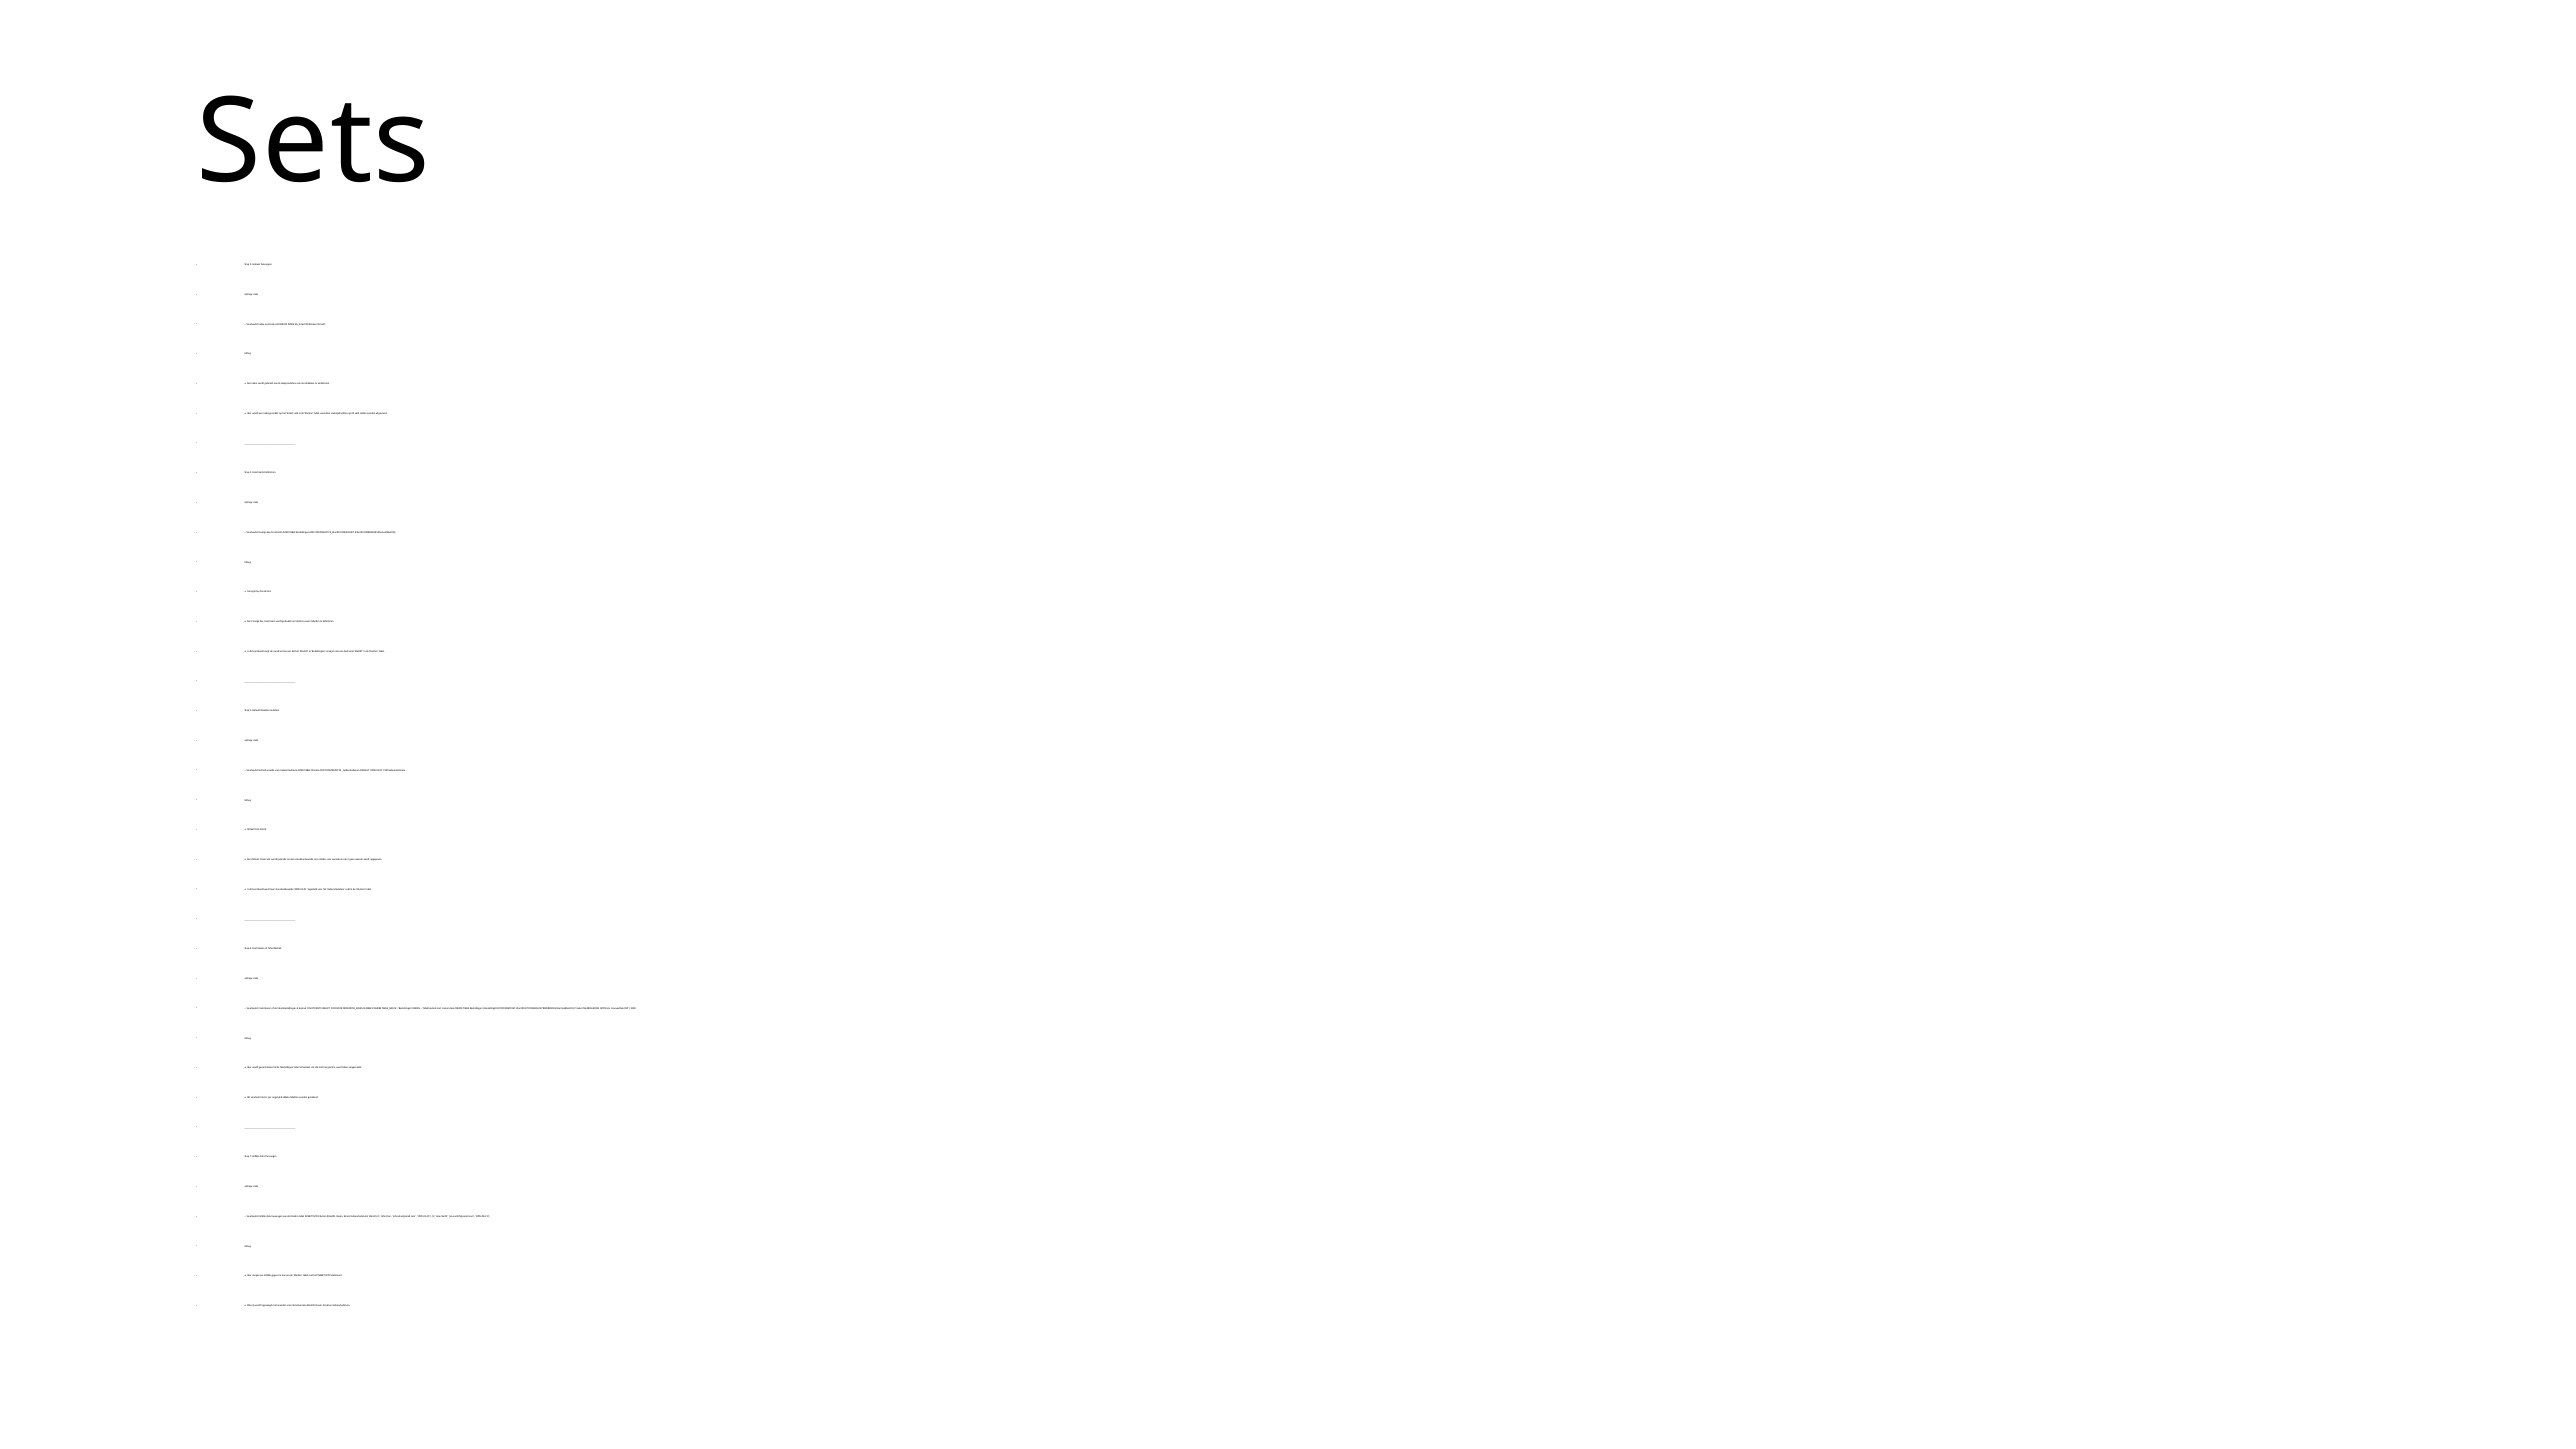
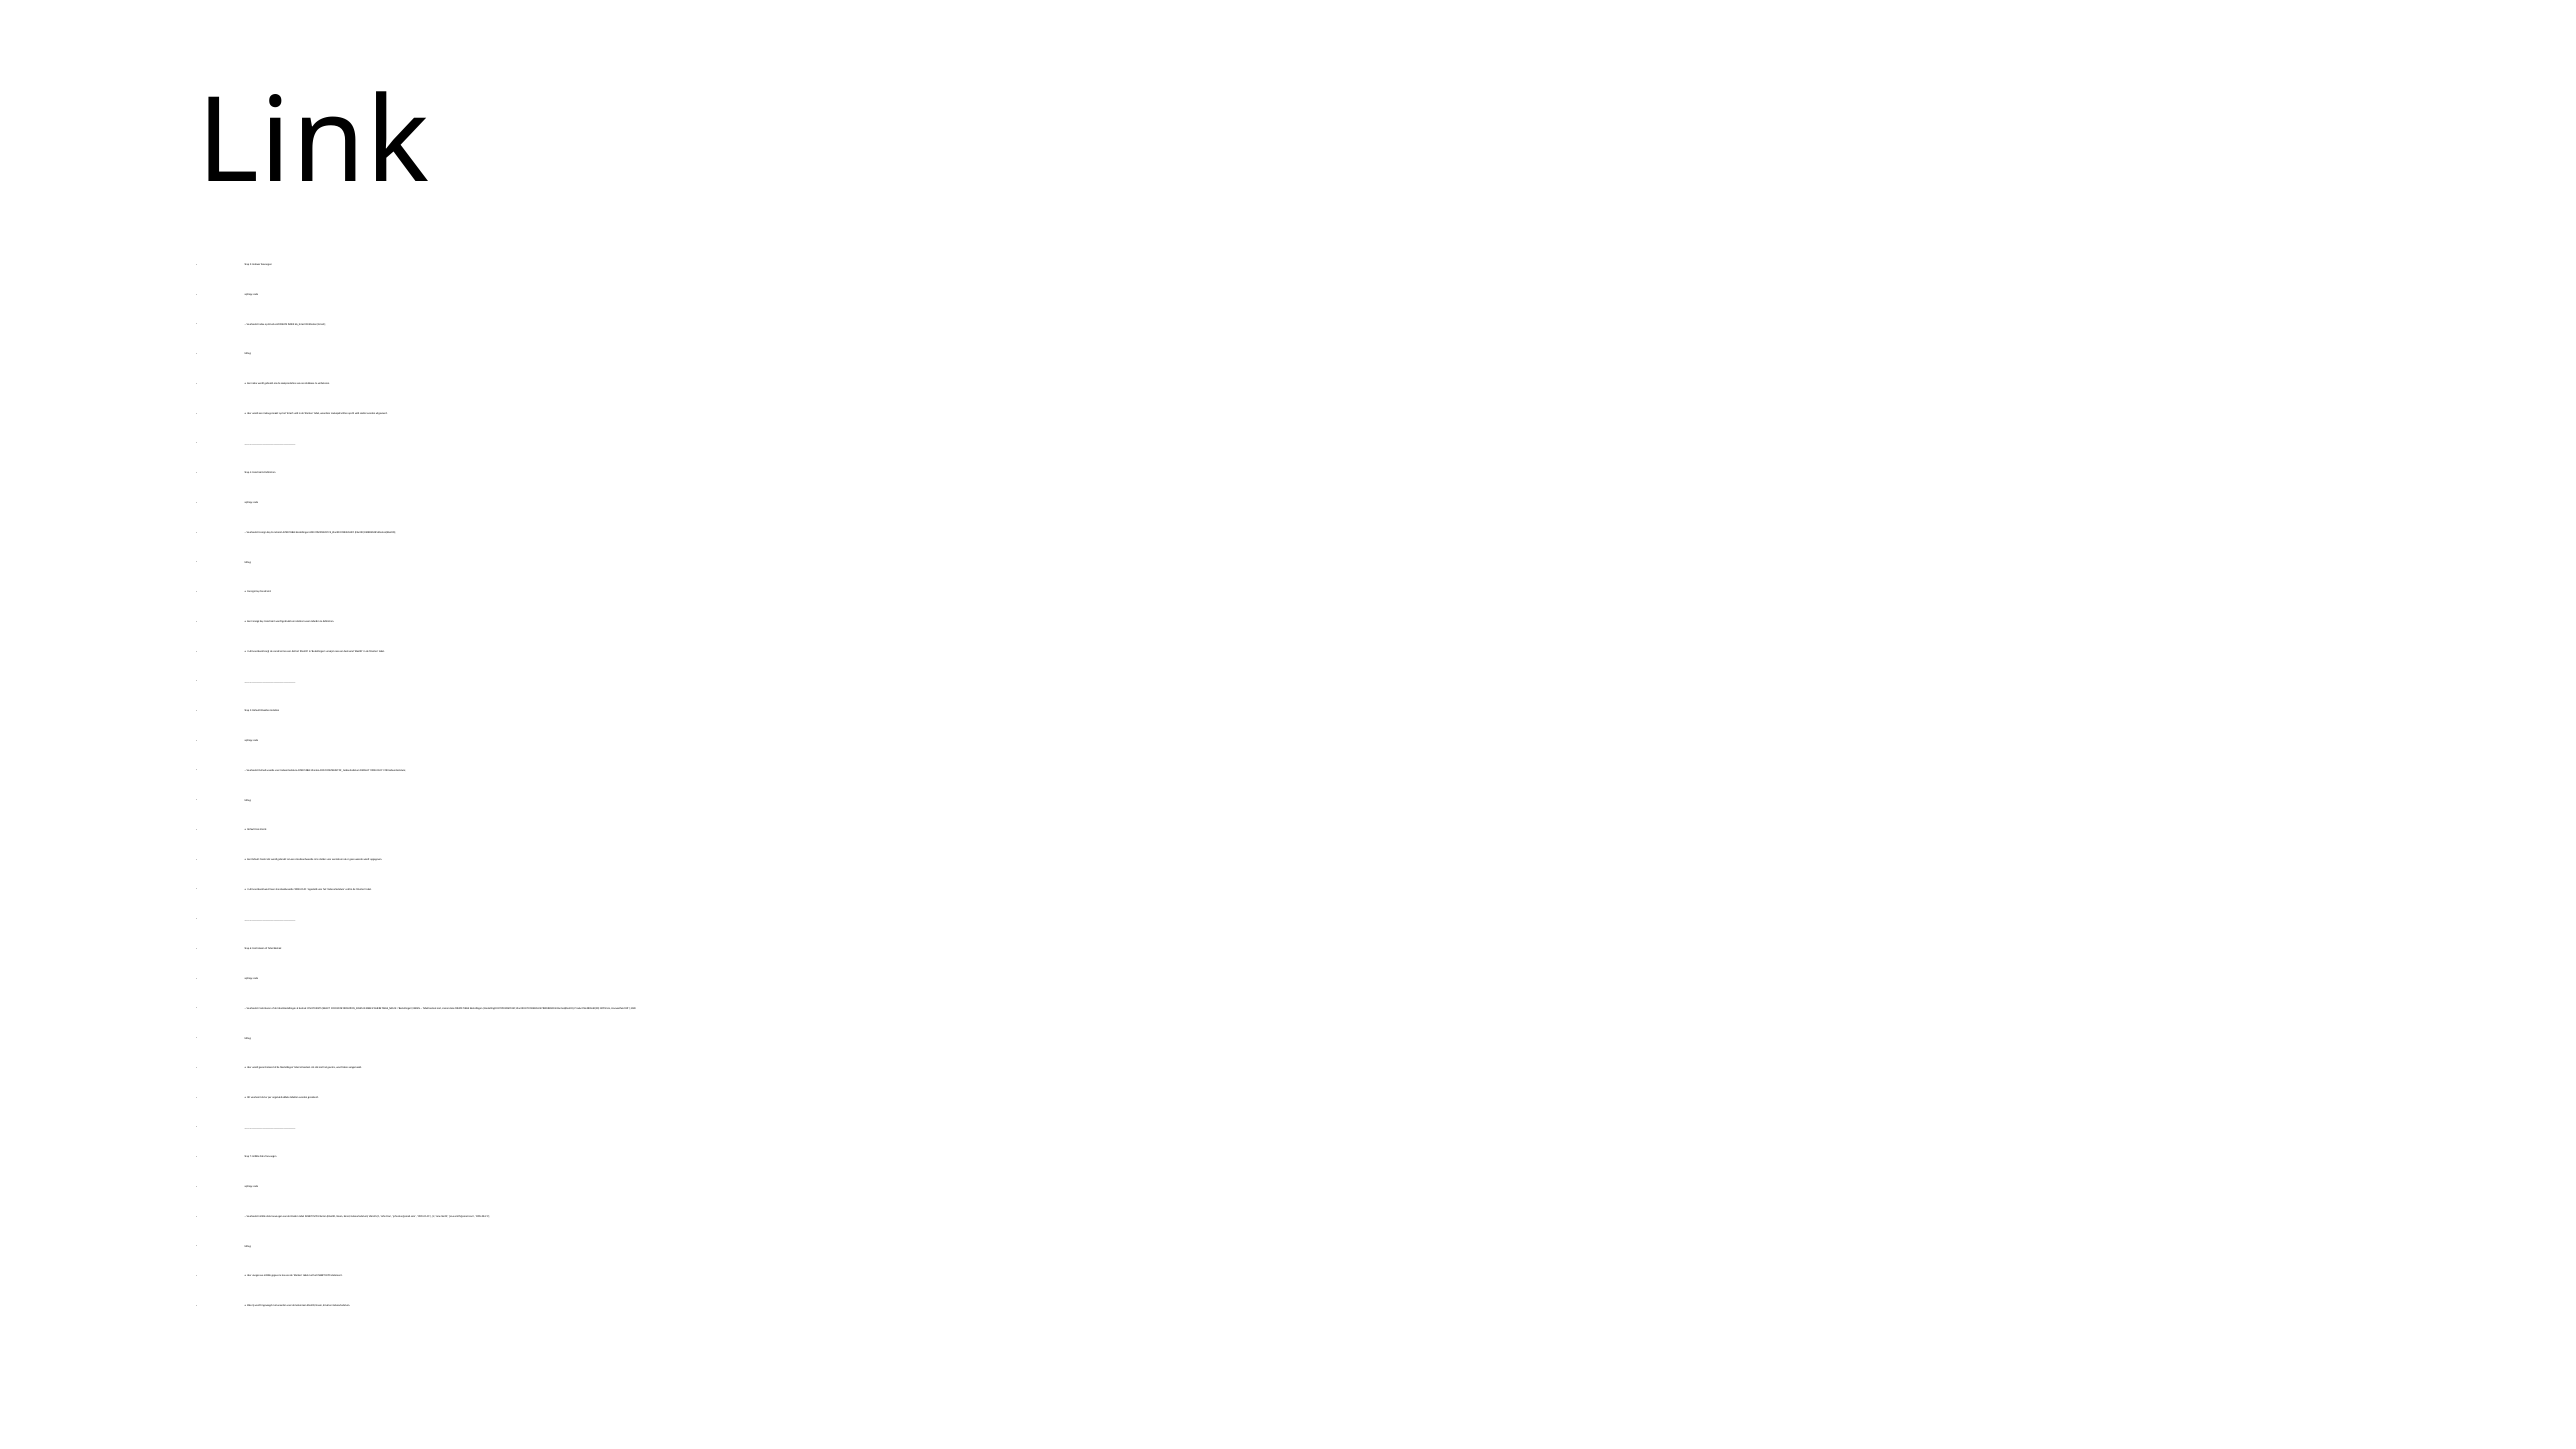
Sets: Sets -> Link (313, 142)
